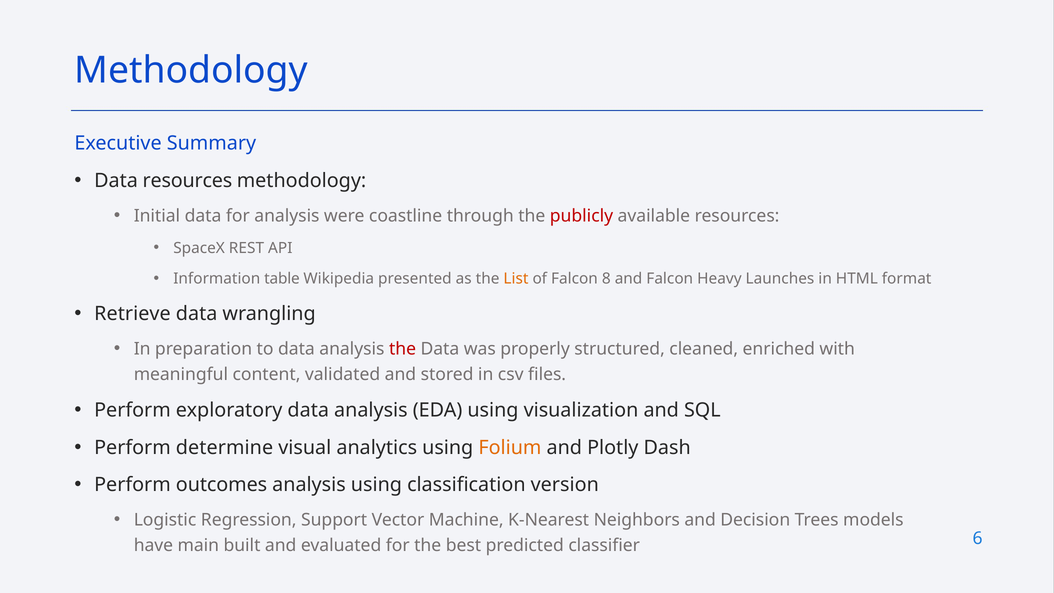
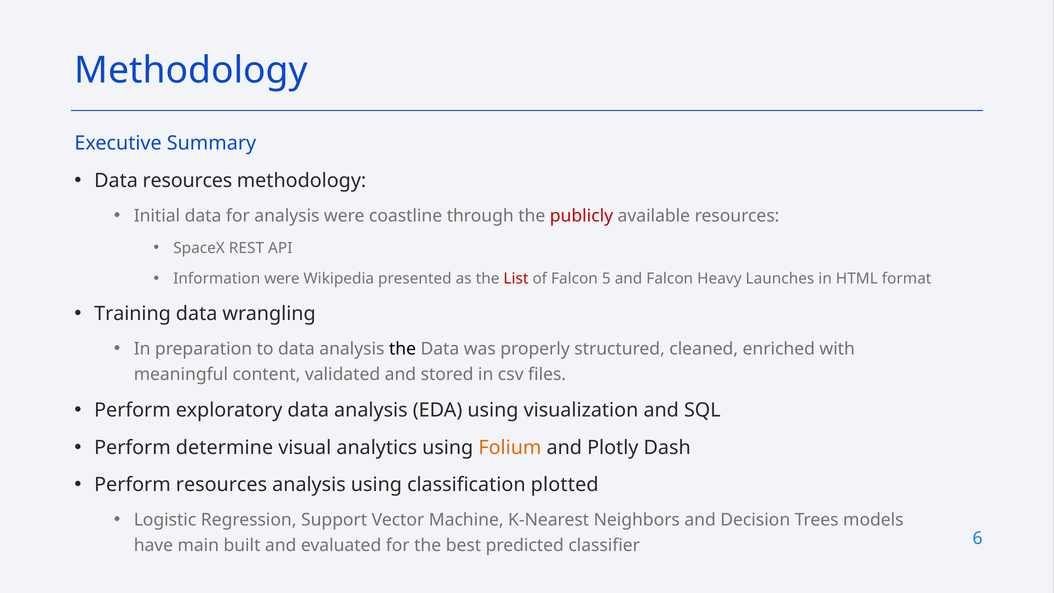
Information table: table -> were (282, 279)
List colour: orange -> red (516, 279)
8: 8 -> 5 (606, 279)
Retrieve: Retrieve -> Training (133, 314)
the colour: red -> black (403, 349)
Perform outcomes: outcomes -> resources (221, 485)
version: version -> plotted (565, 485)
